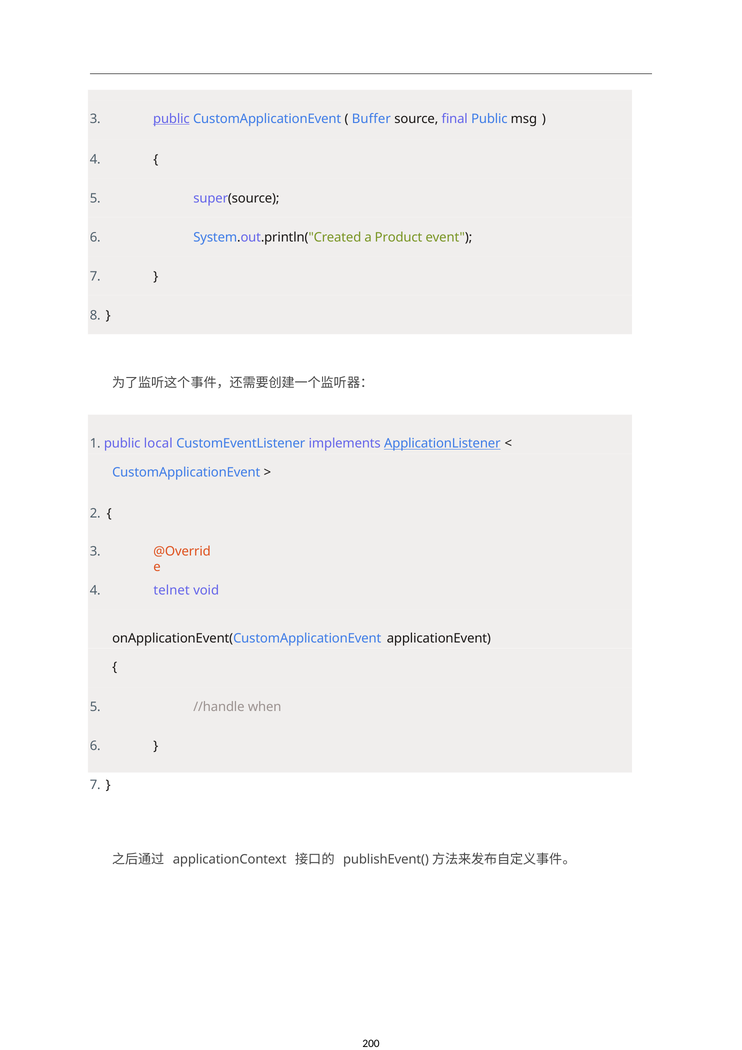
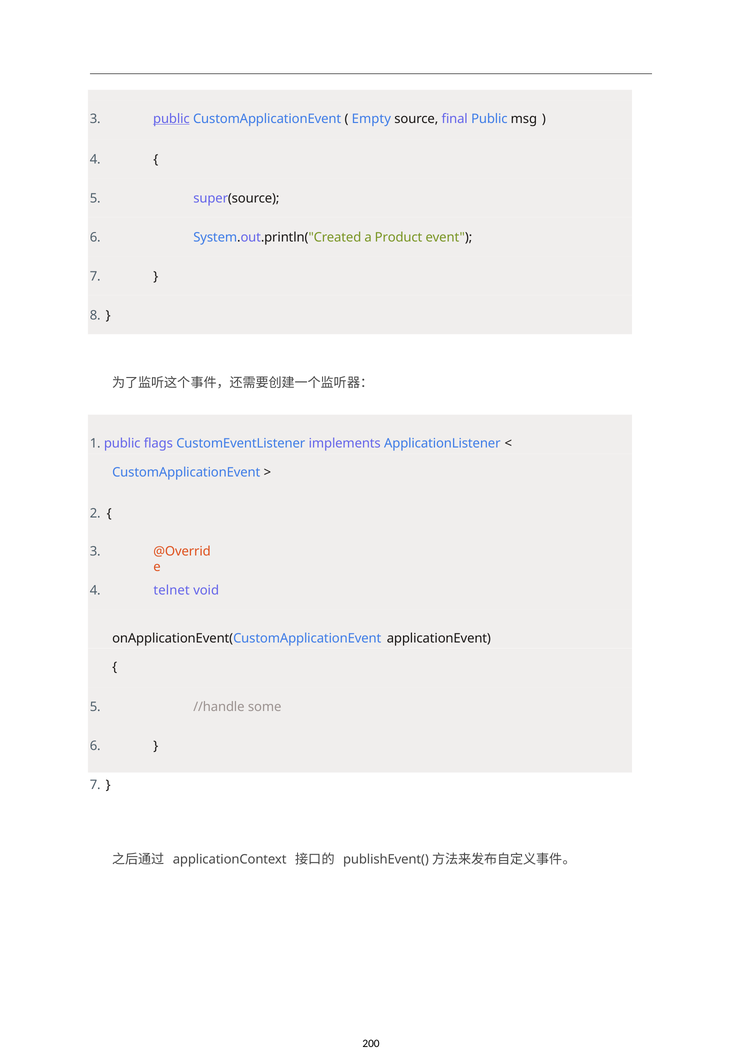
Buffer: Buffer -> Empty (371, 119)
local: local -> flags (158, 444)
ApplicationListener underline: present -> none (442, 444)
when: when -> some (265, 707)
